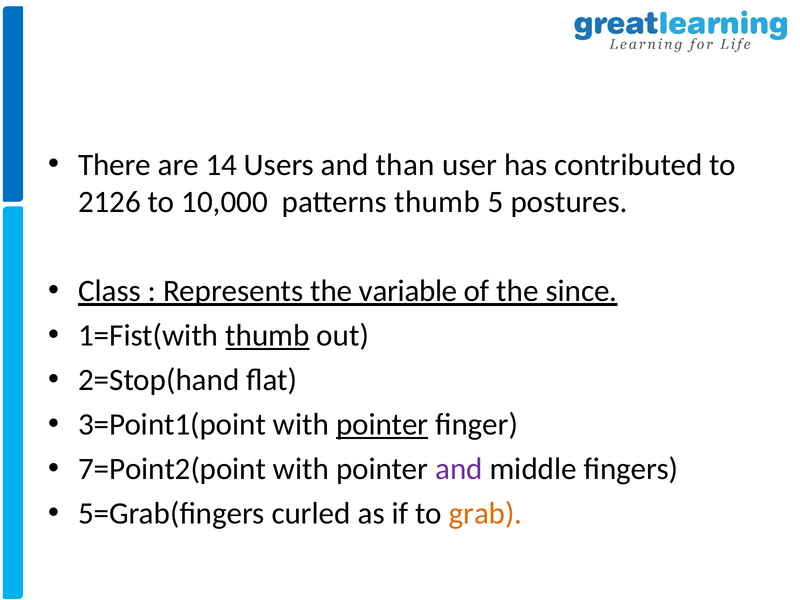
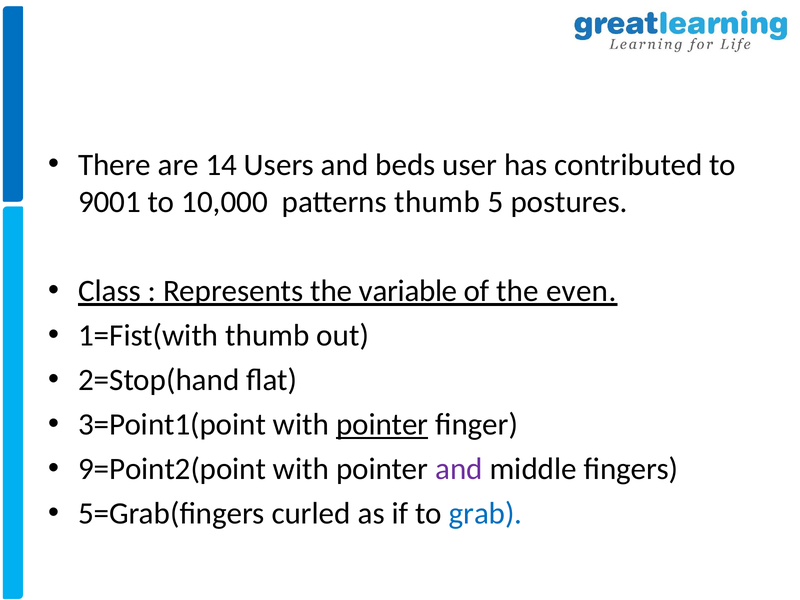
than: than -> beds (405, 165)
2126: 2126 -> 9001 (109, 202)
since: since -> even (581, 291)
thumb underline: present -> none (267, 336)
7=Point2(point: 7=Point2(point -> 9=Point2(point (172, 469)
grab colour: orange -> blue (486, 514)
